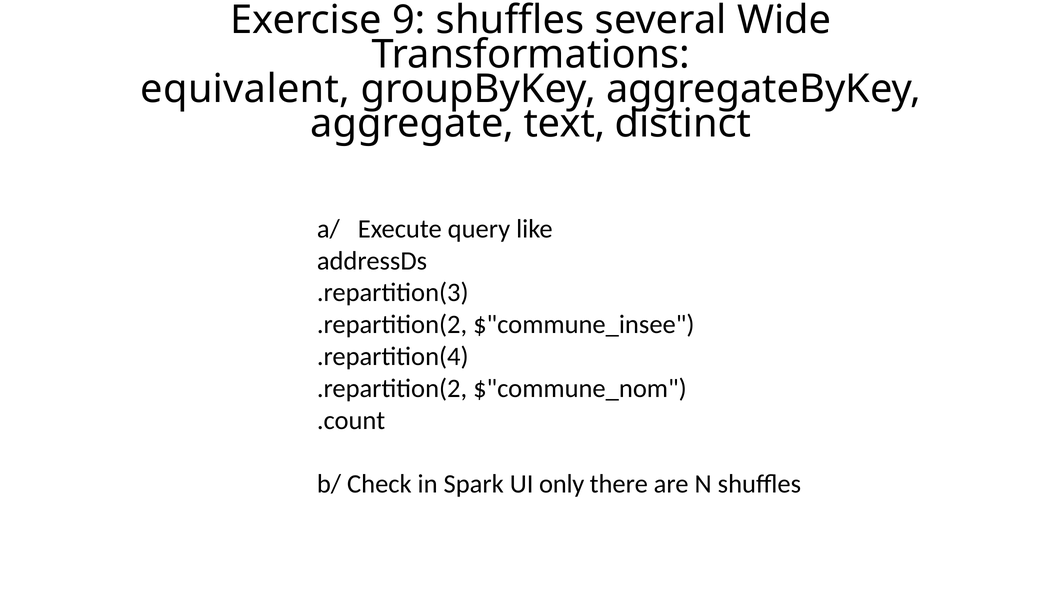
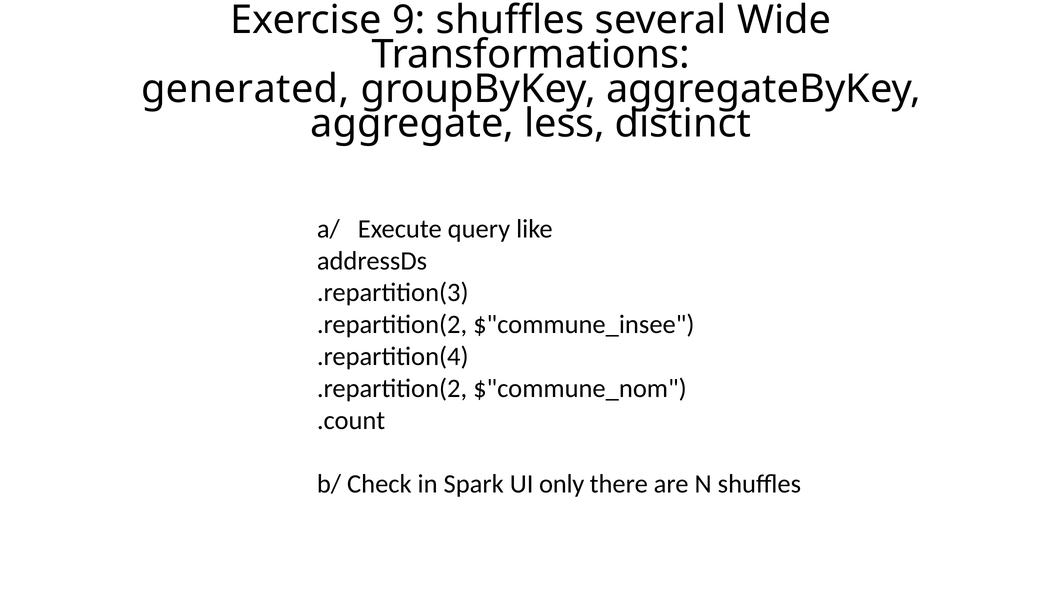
equivalent: equivalent -> generated (245, 89)
text: text -> less (565, 123)
